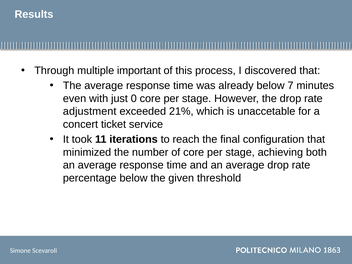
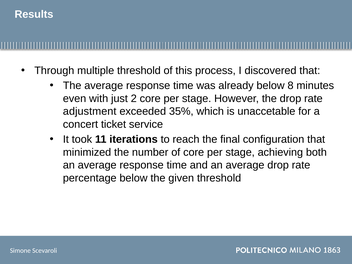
multiple important: important -> threshold (139, 71)
7: 7 -> 8 (291, 86)
0: 0 -> 2 (134, 99)
21%: 21% -> 35% (181, 111)
